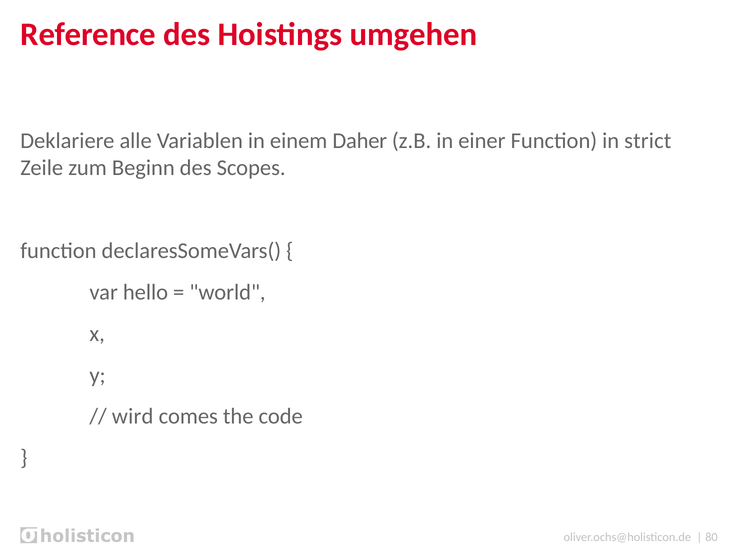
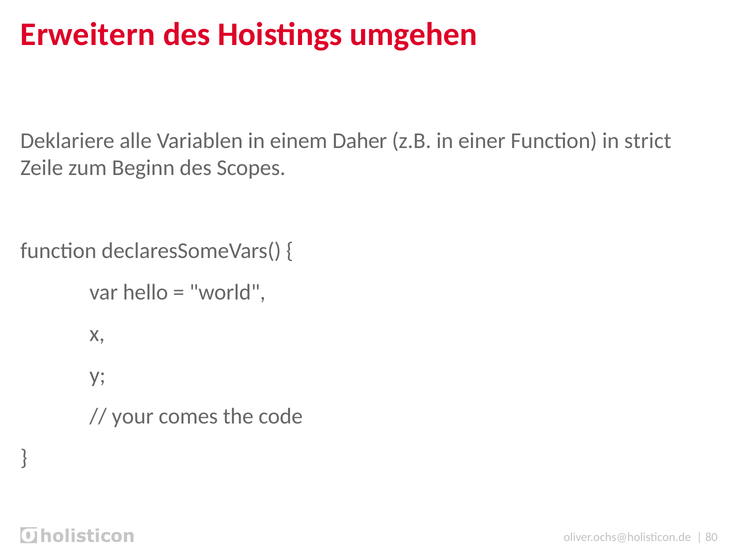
Reference: Reference -> Erweitern (88, 34)
wird: wird -> your (133, 416)
